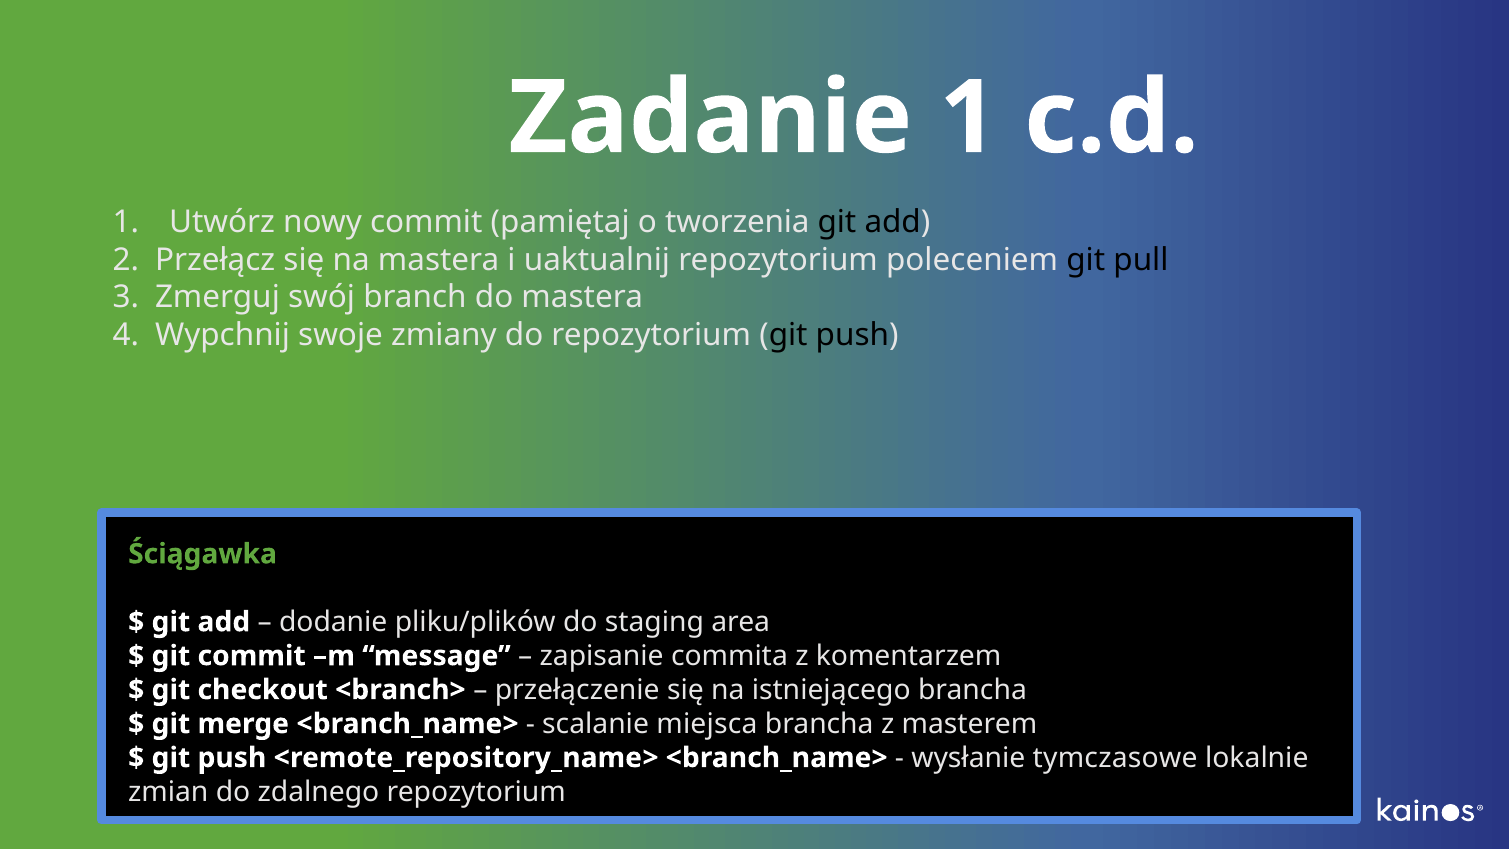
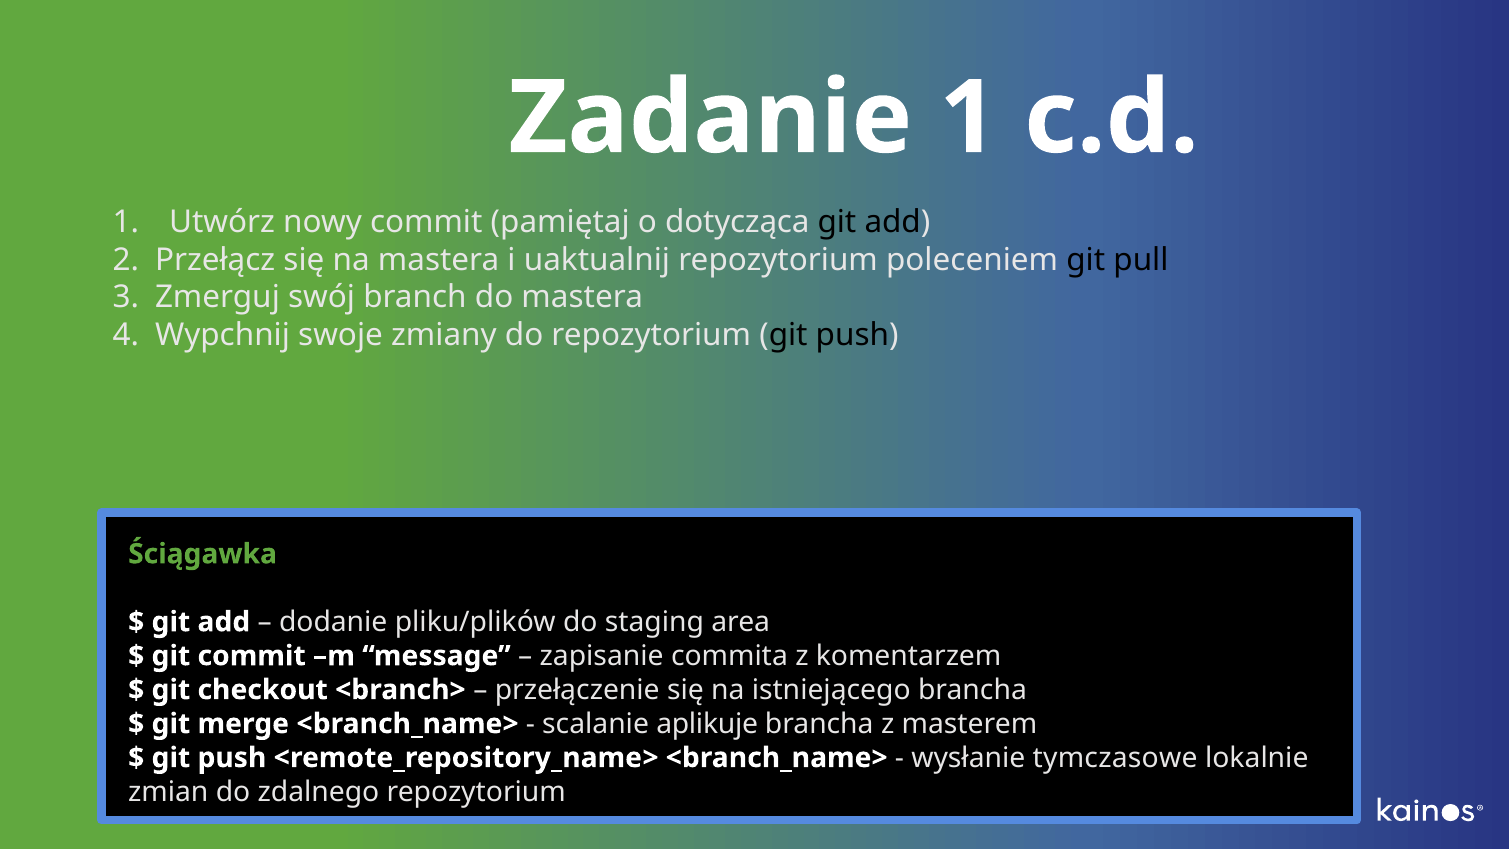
tworzenia: tworzenia -> dotycząca (737, 222)
miejsca: miejsca -> aplikuje (707, 724)
